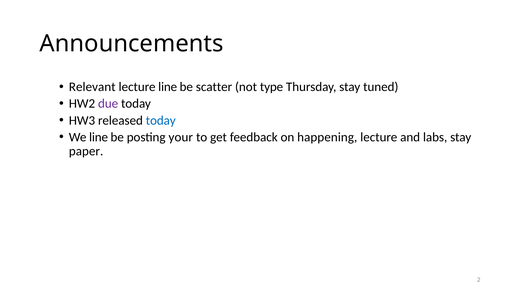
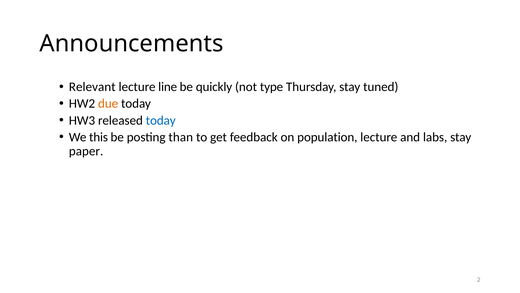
scatter: scatter -> quickly (214, 87)
due colour: purple -> orange (108, 103)
We line: line -> this (99, 137)
your: your -> than (181, 137)
happening: happening -> population (327, 137)
